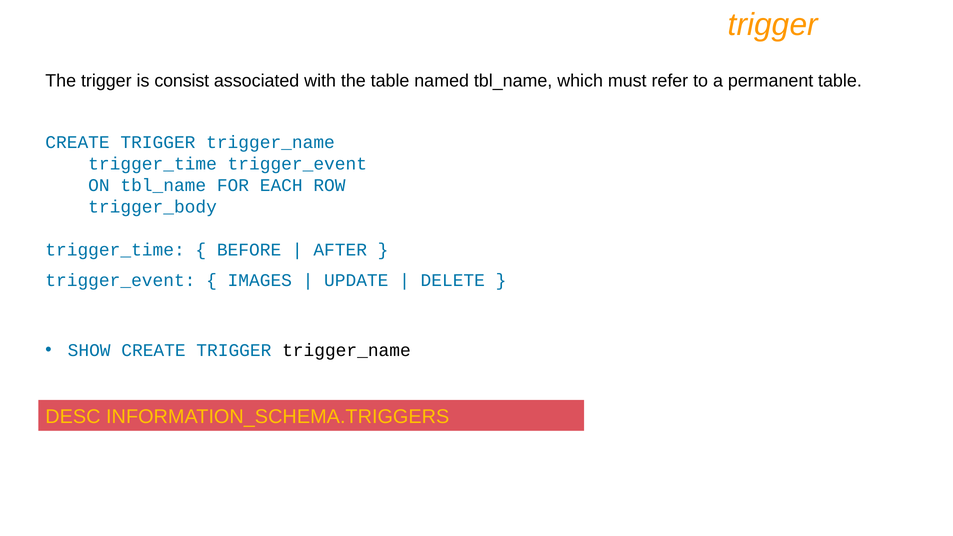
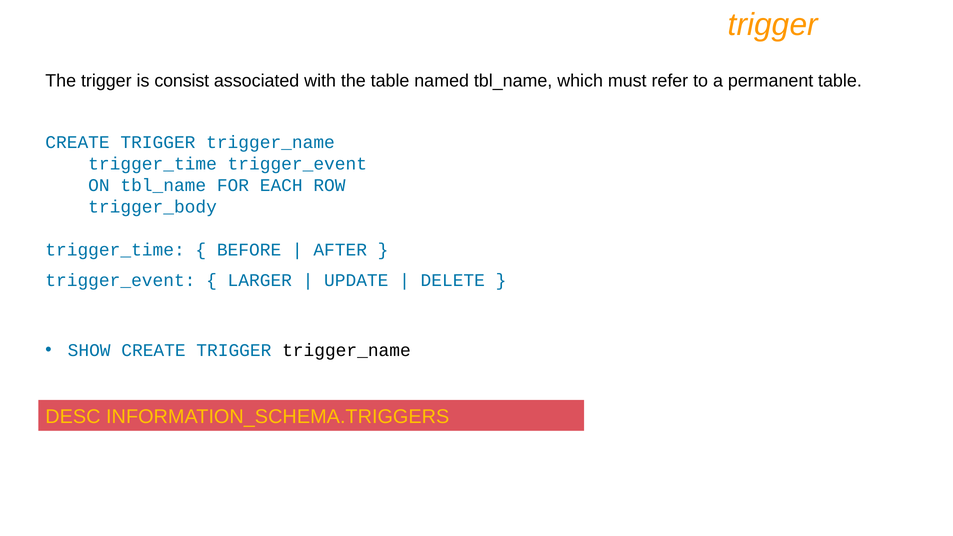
IMAGES: IMAGES -> LARGER (260, 281)
